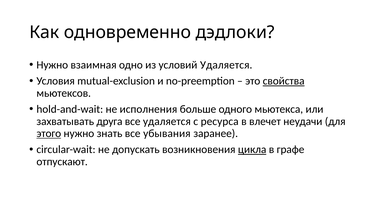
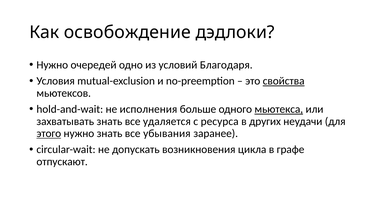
одновременно: одновременно -> освобождение (127, 32)
взаимная: взаимная -> очередей (94, 65)
условий Удаляется: Удаляется -> Благодаря (226, 65)
мьютекса underline: none -> present (279, 109)
захватывать друга: друга -> знать (109, 121)
влечет: влечет -> других (265, 121)
цикла underline: present -> none (252, 150)
